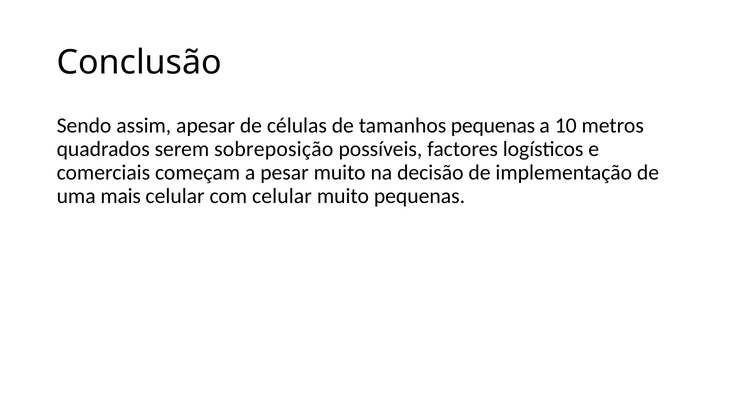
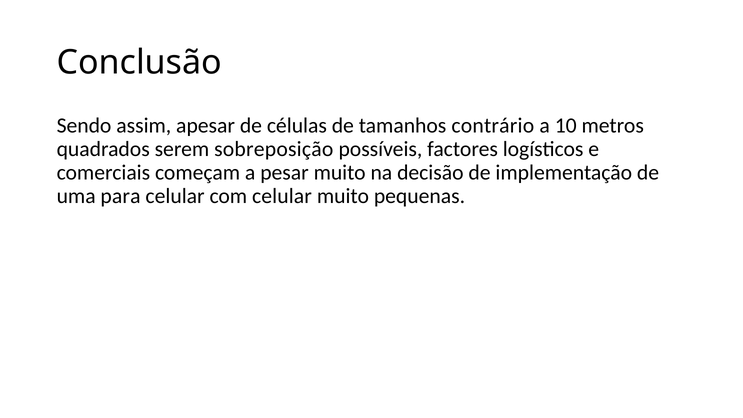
tamanhos pequenas: pequenas -> contrário (493, 126)
mais: mais -> para (121, 196)
